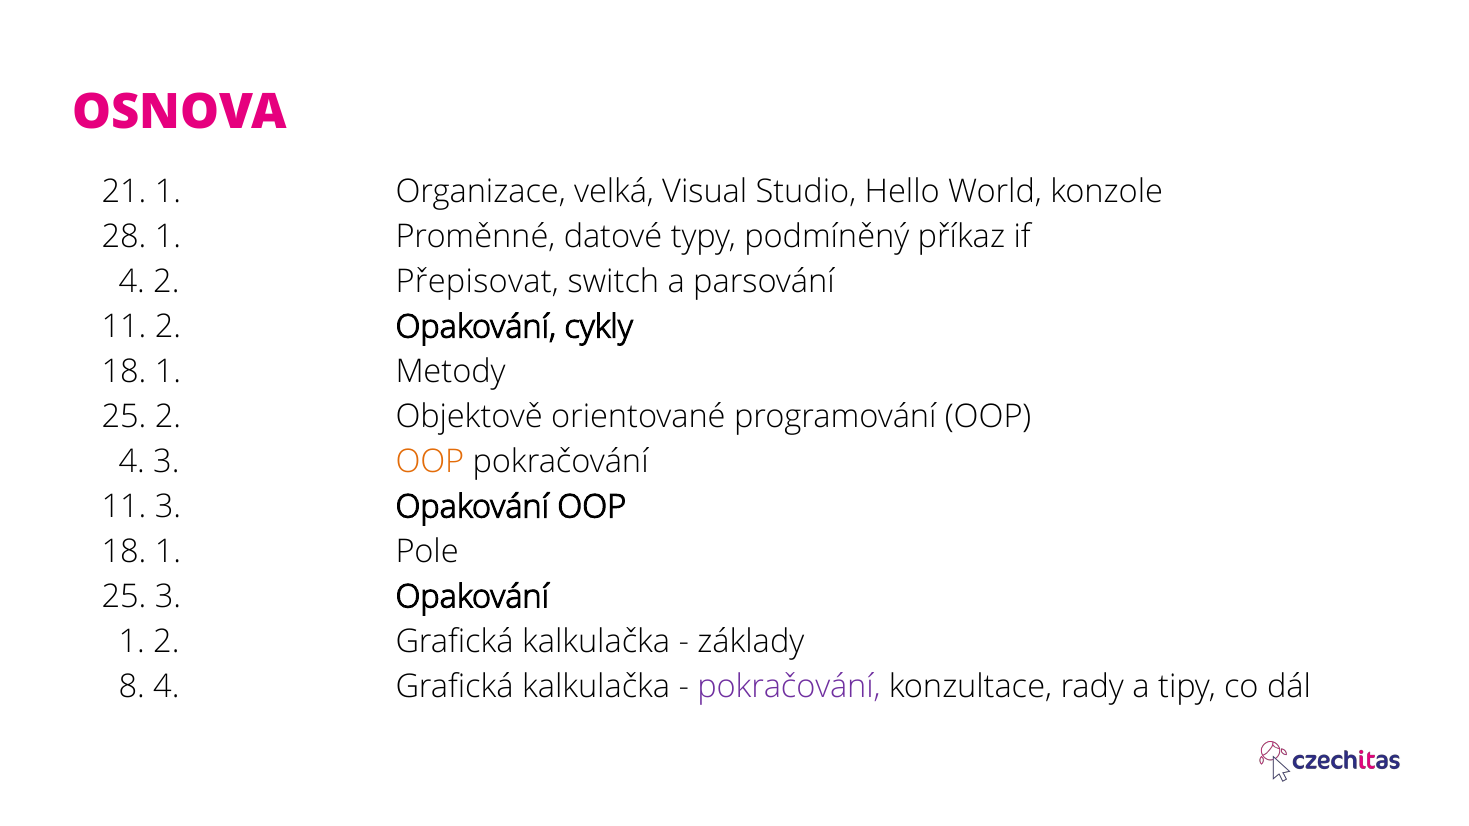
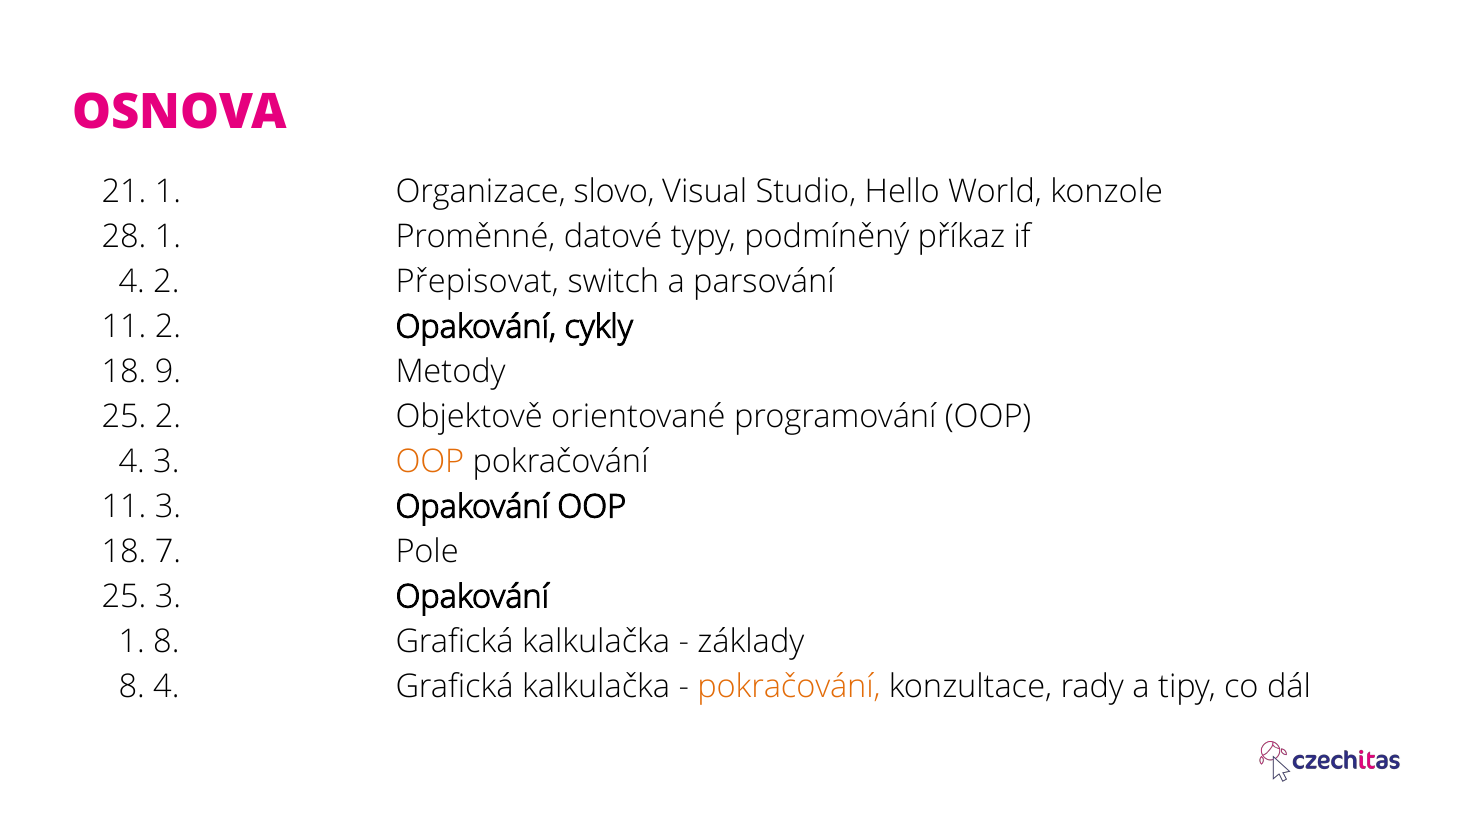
velká: velká -> slovo (614, 192)
1: 1 -> 9 (168, 372)
1: 1 -> 7 (168, 552)
1 2: 2 -> 8 (166, 642)
pokračování colour: purple -> orange (789, 687)
